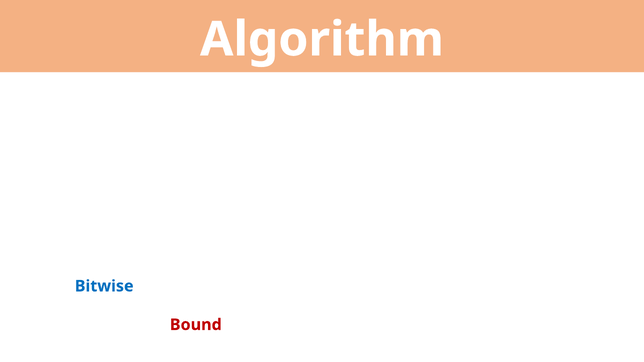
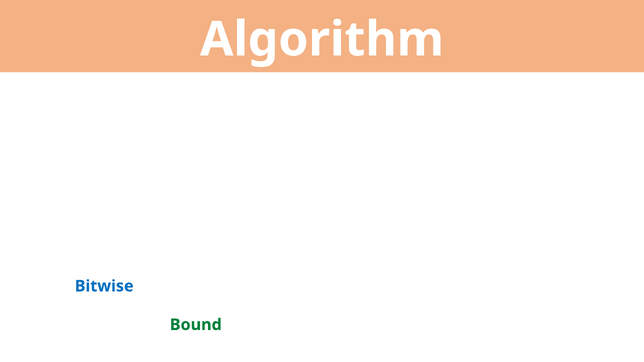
Bound colour: red -> green (196, 325)
